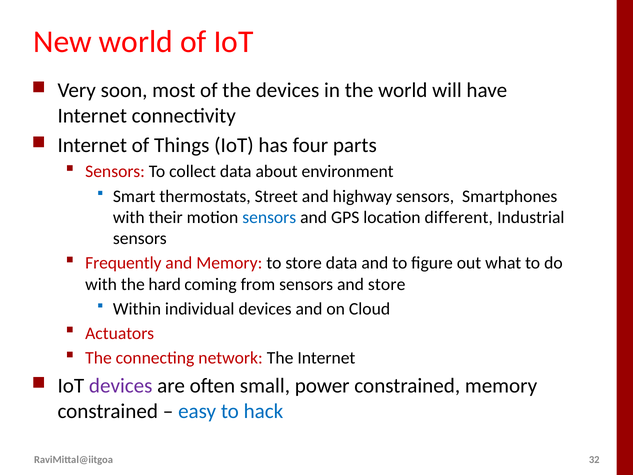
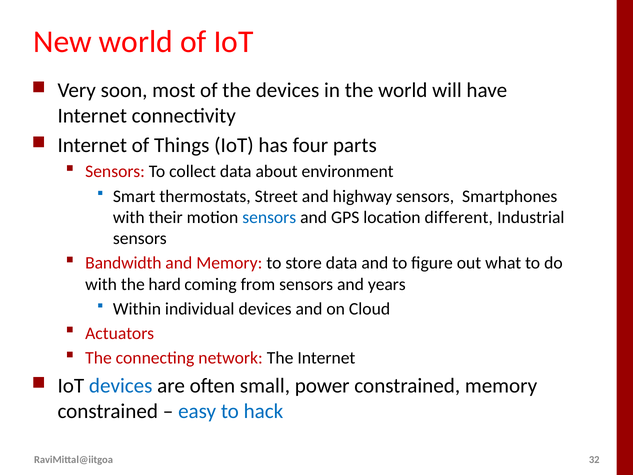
Frequently: Frequently -> Bandwidth (123, 263)
and store: store -> years (387, 284)
devices colour: purple -> blue (121, 386)
